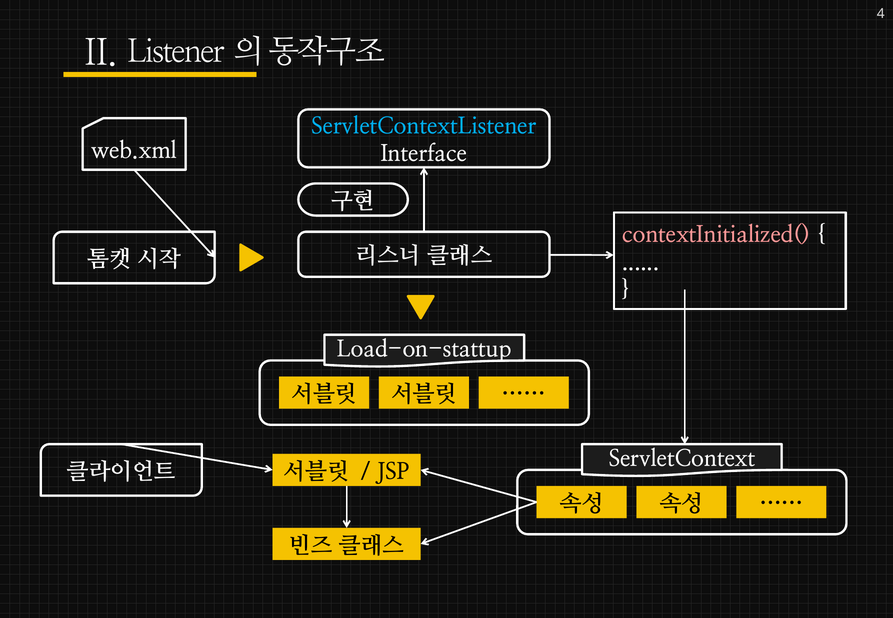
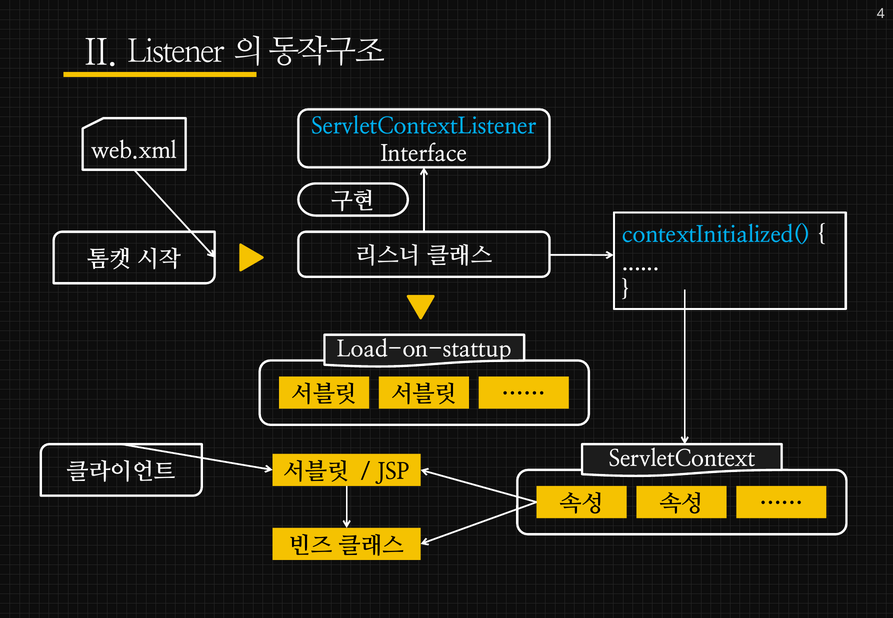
contextInitialized( colour: pink -> light blue (716, 235)
